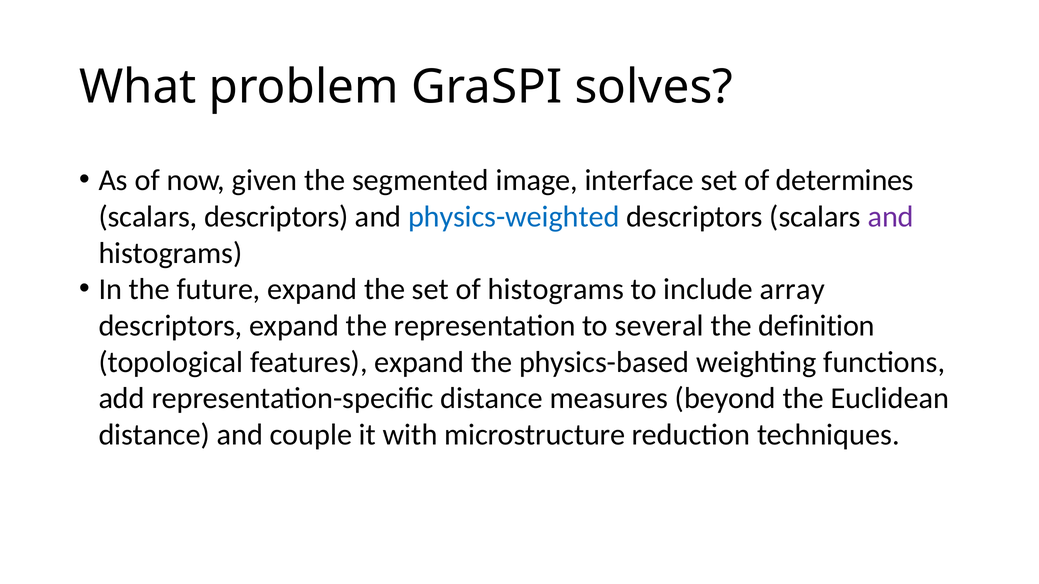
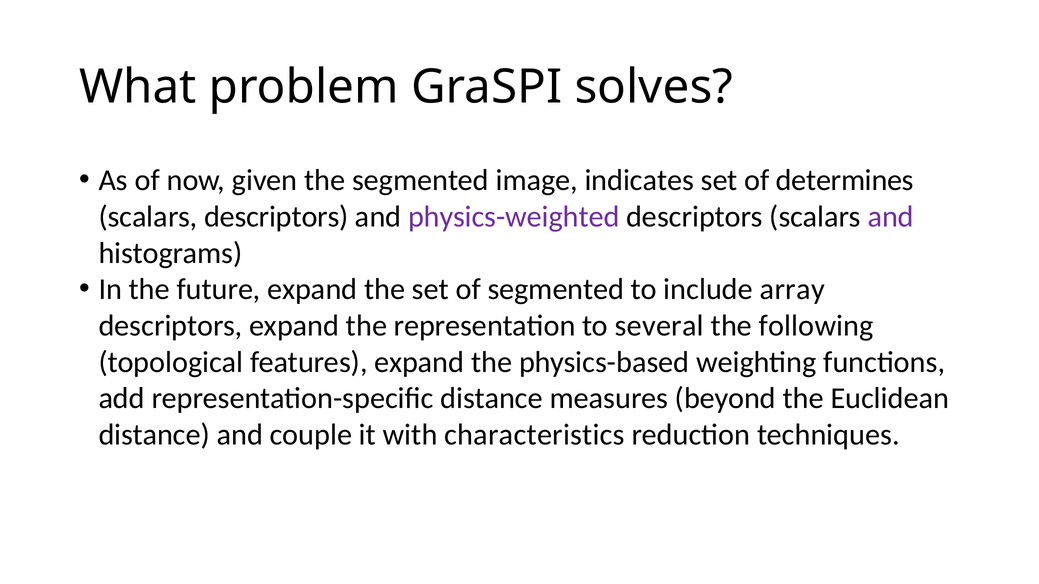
interface: interface -> indicates (639, 180)
physics-weighted colour: blue -> purple (514, 217)
of histograms: histograms -> segmented (556, 290)
definition: definition -> following (816, 326)
microstructure: microstructure -> characteristics (535, 435)
